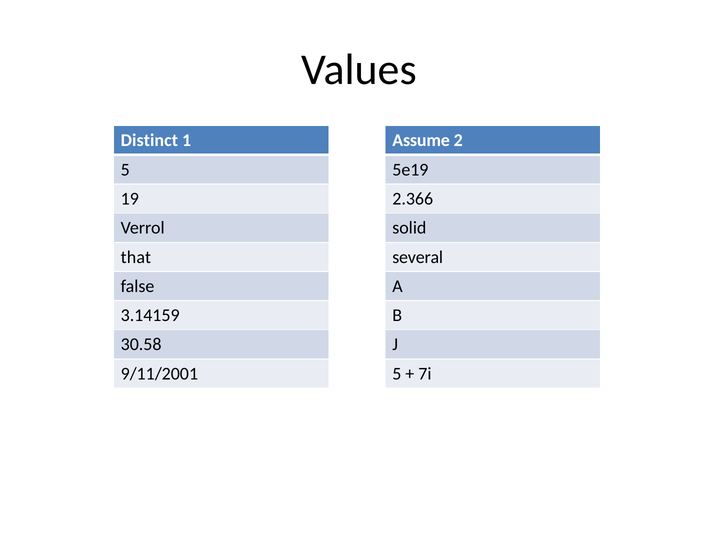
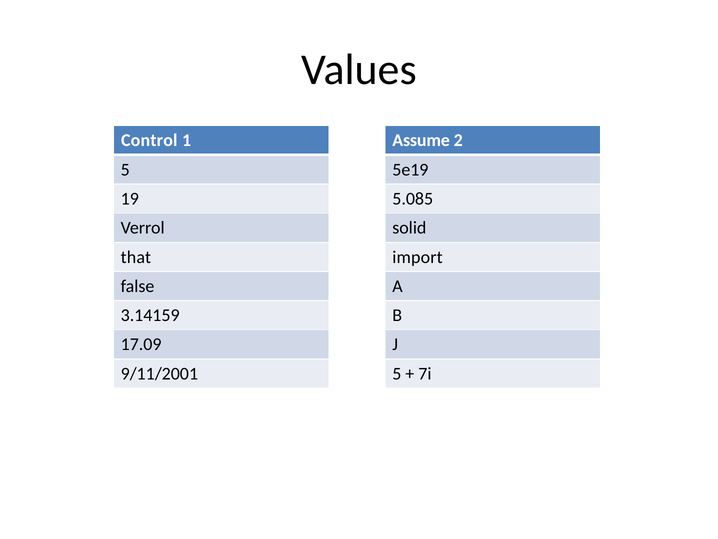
Distinct: Distinct -> Control (149, 140)
2.366: 2.366 -> 5.085 (413, 199)
several: several -> import (418, 257)
30.58: 30.58 -> 17.09 (141, 344)
